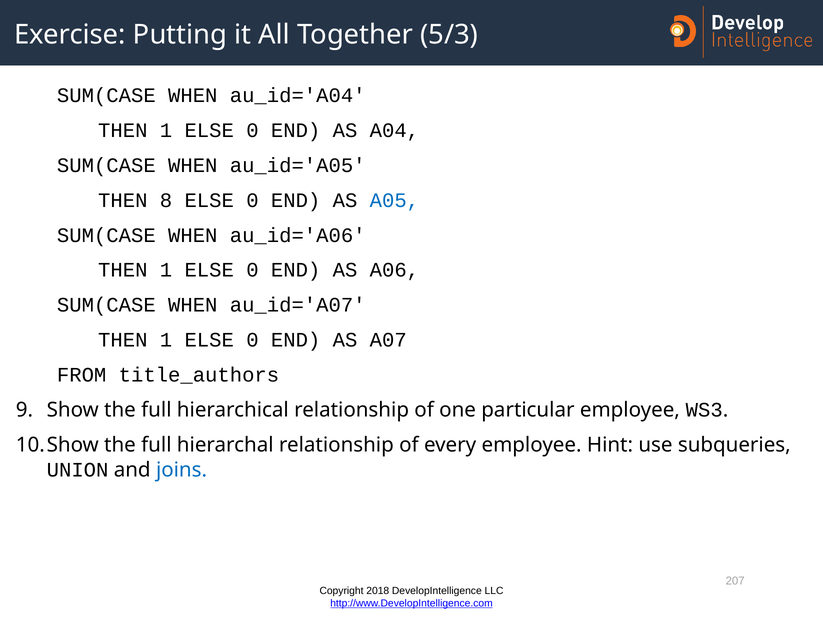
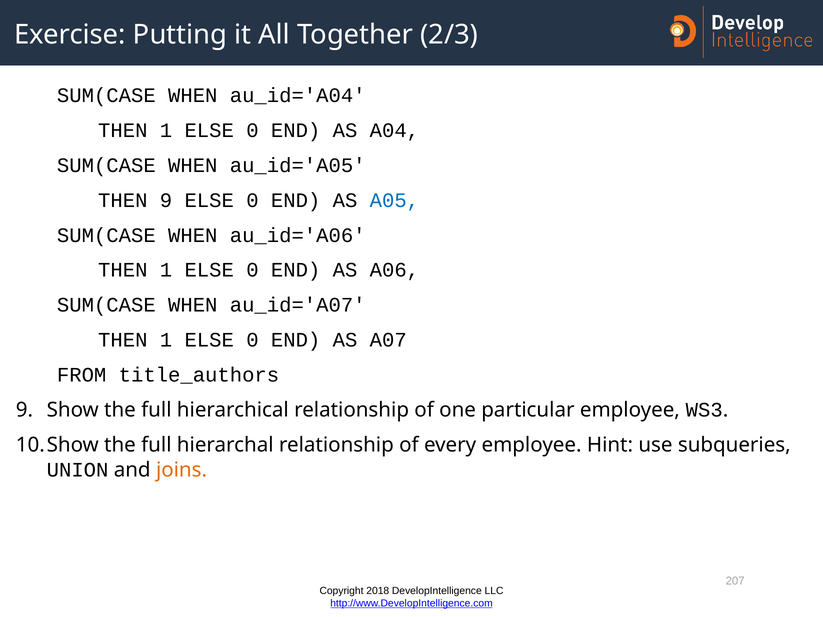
5/3: 5/3 -> 2/3 (449, 35)
THEN 8: 8 -> 9 (166, 200)
joins colour: blue -> orange (182, 470)
